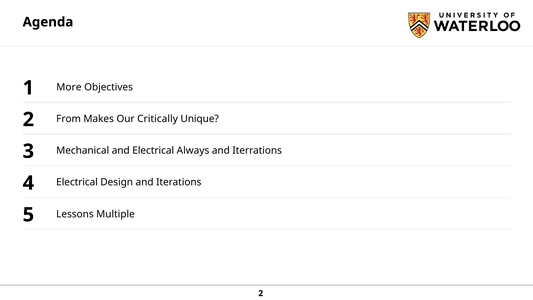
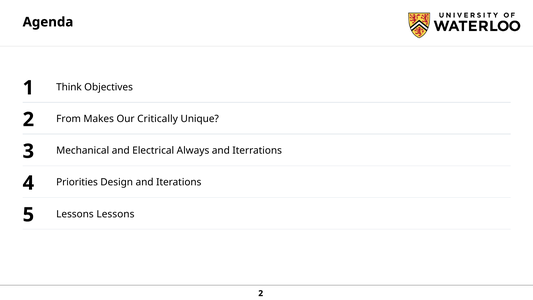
More: More -> Think (69, 87)
Electrical: Electrical -> Priorities (77, 182)
Lessons Multiple: Multiple -> Lessons (115, 214)
